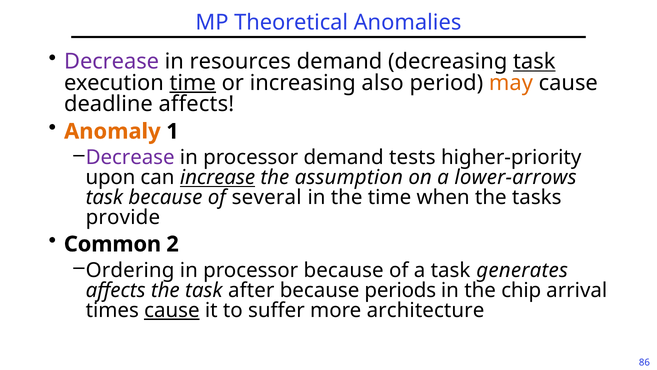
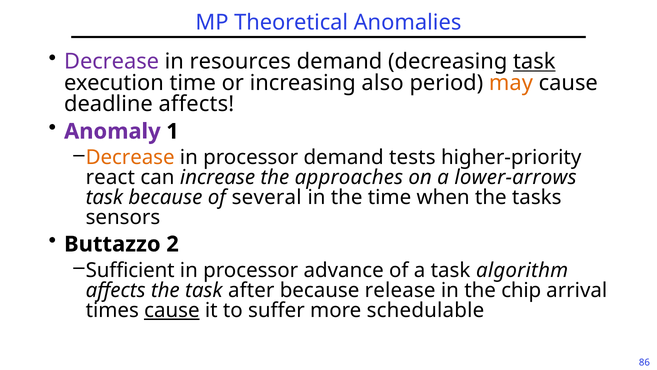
time underline: present -> none (193, 83)
Anomaly colour: orange -> purple (112, 131)
Decrease colour: purple -> orange (130, 158)
upon: upon -> react (110, 177)
increase underline: present -> none (218, 177)
assumption: assumption -> approaches (349, 177)
provide: provide -> sensors (123, 217)
Common: Common -> Buttazzo (112, 244)
Ordering: Ordering -> Sufficient (130, 270)
processor because: because -> advance (344, 270)
generates: generates -> algorithm (522, 270)
periods: periods -> release (400, 290)
architecture: architecture -> schedulable (425, 310)
